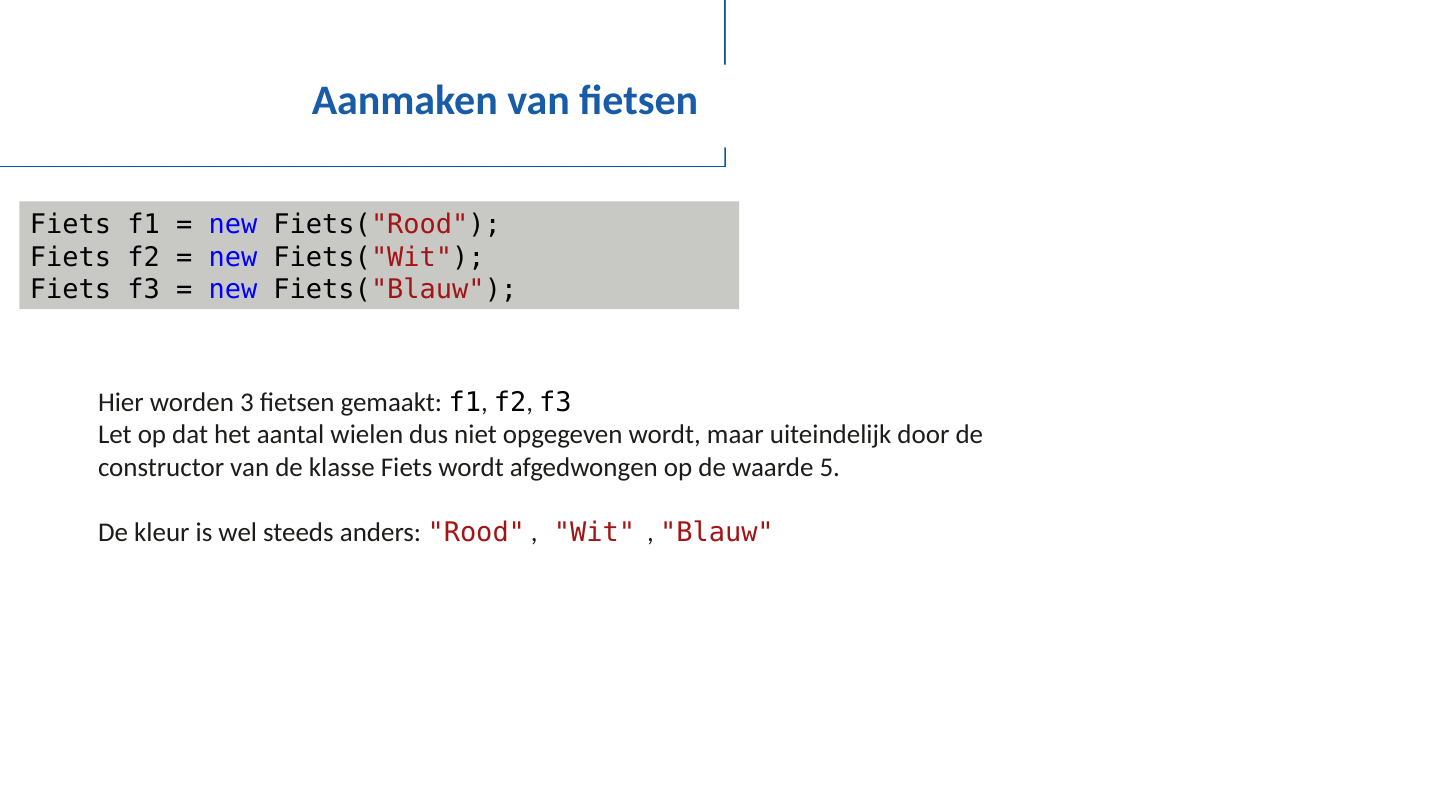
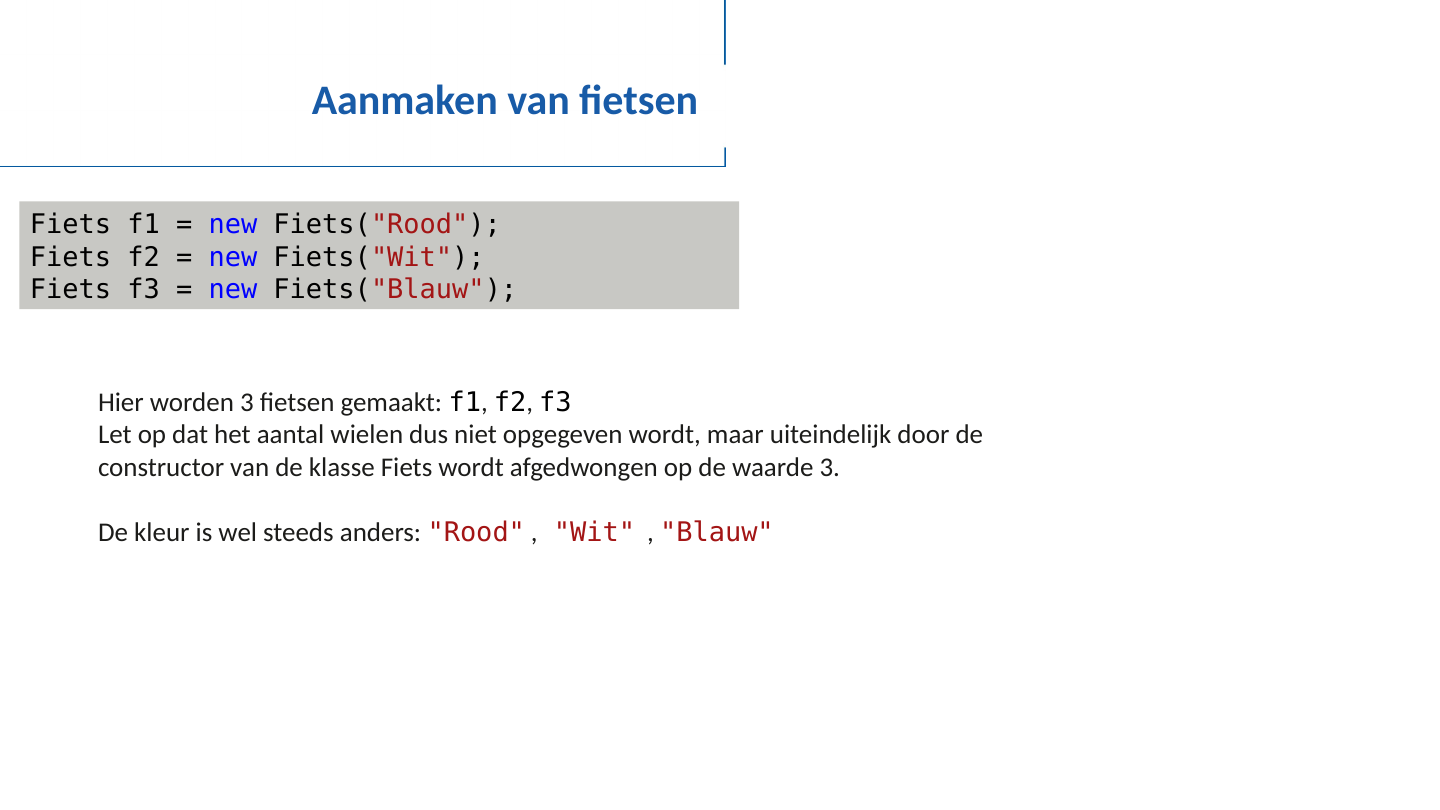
waarde 5: 5 -> 3 (830, 467)
